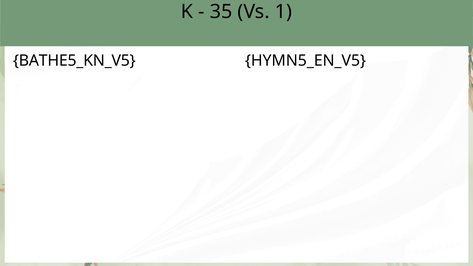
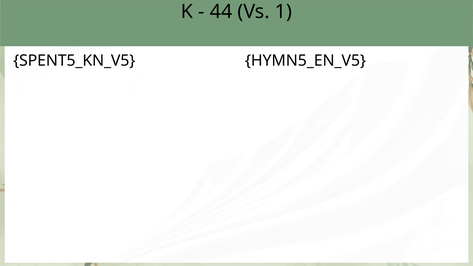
35: 35 -> 44 (221, 12)
BATHE5_KN_V5: BATHE5_KN_V5 -> SPENT5_KN_V5 (74, 61)
